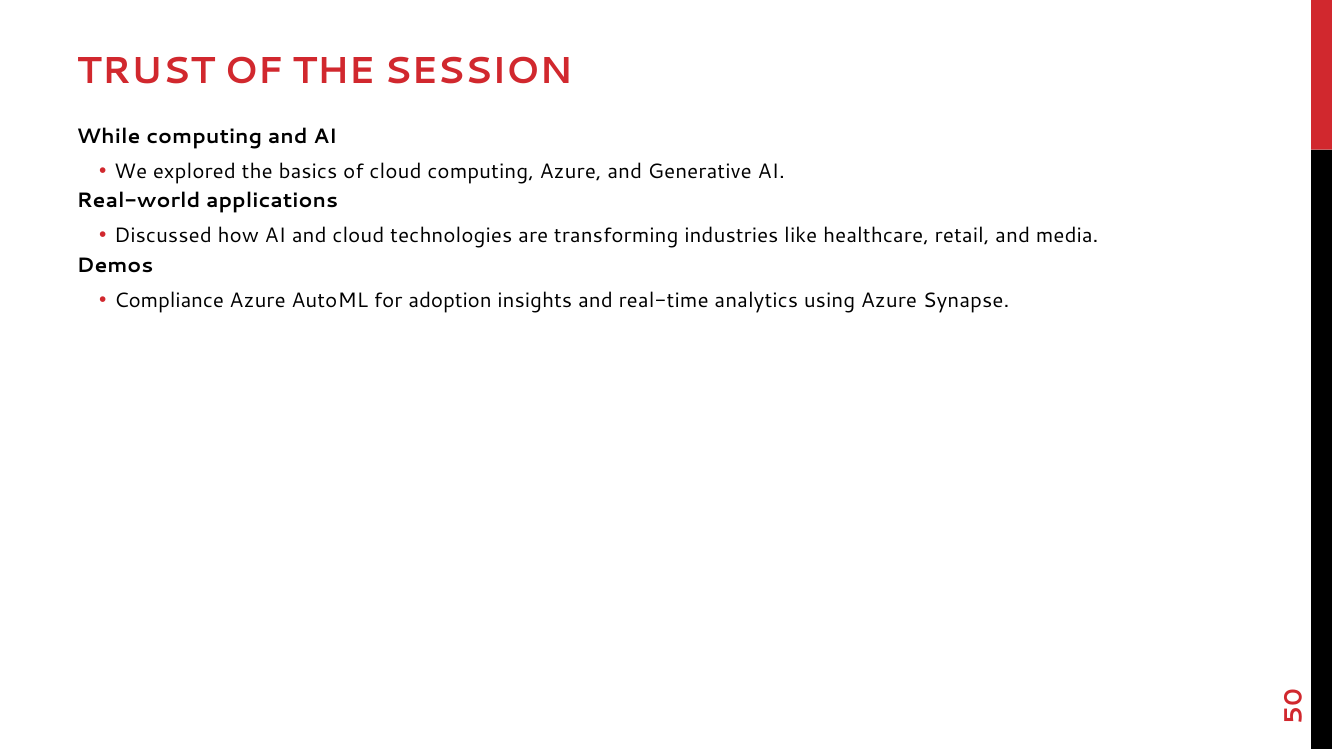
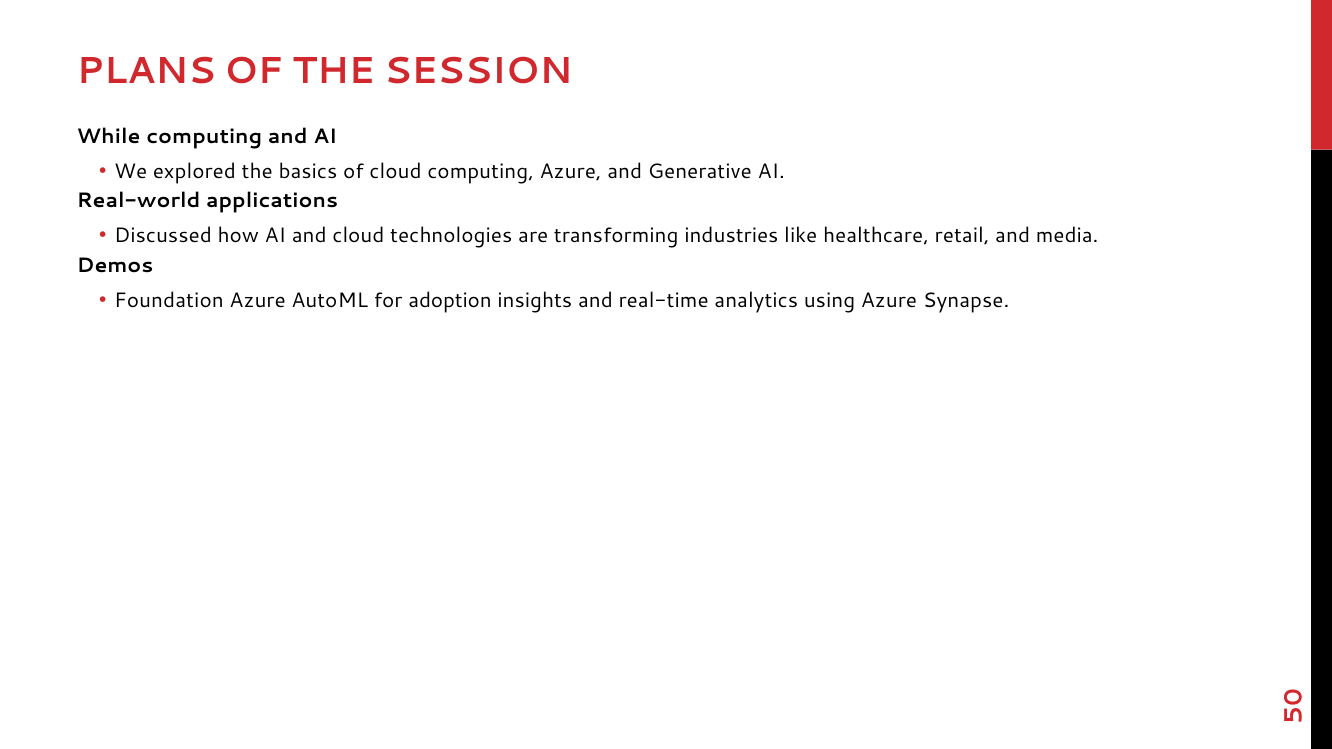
TRUST: TRUST -> PLANS (146, 71)
Compliance: Compliance -> Foundation (169, 301)
